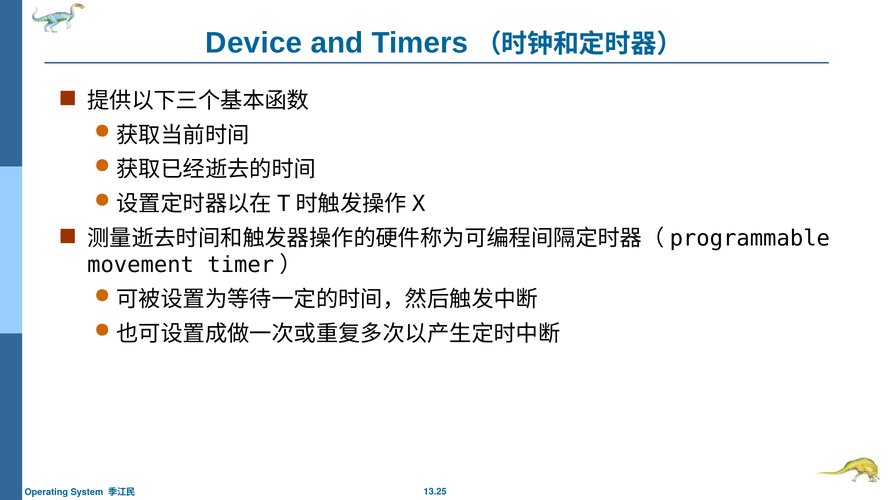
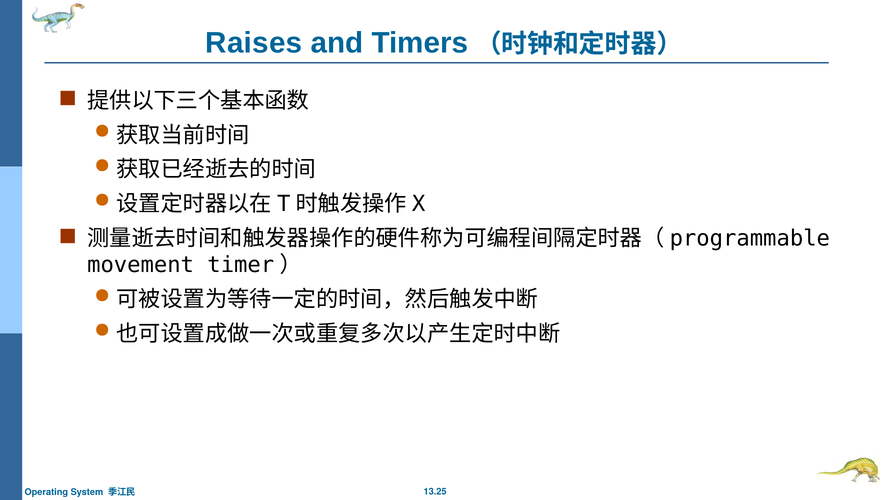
Device: Device -> Raises (254, 43)
